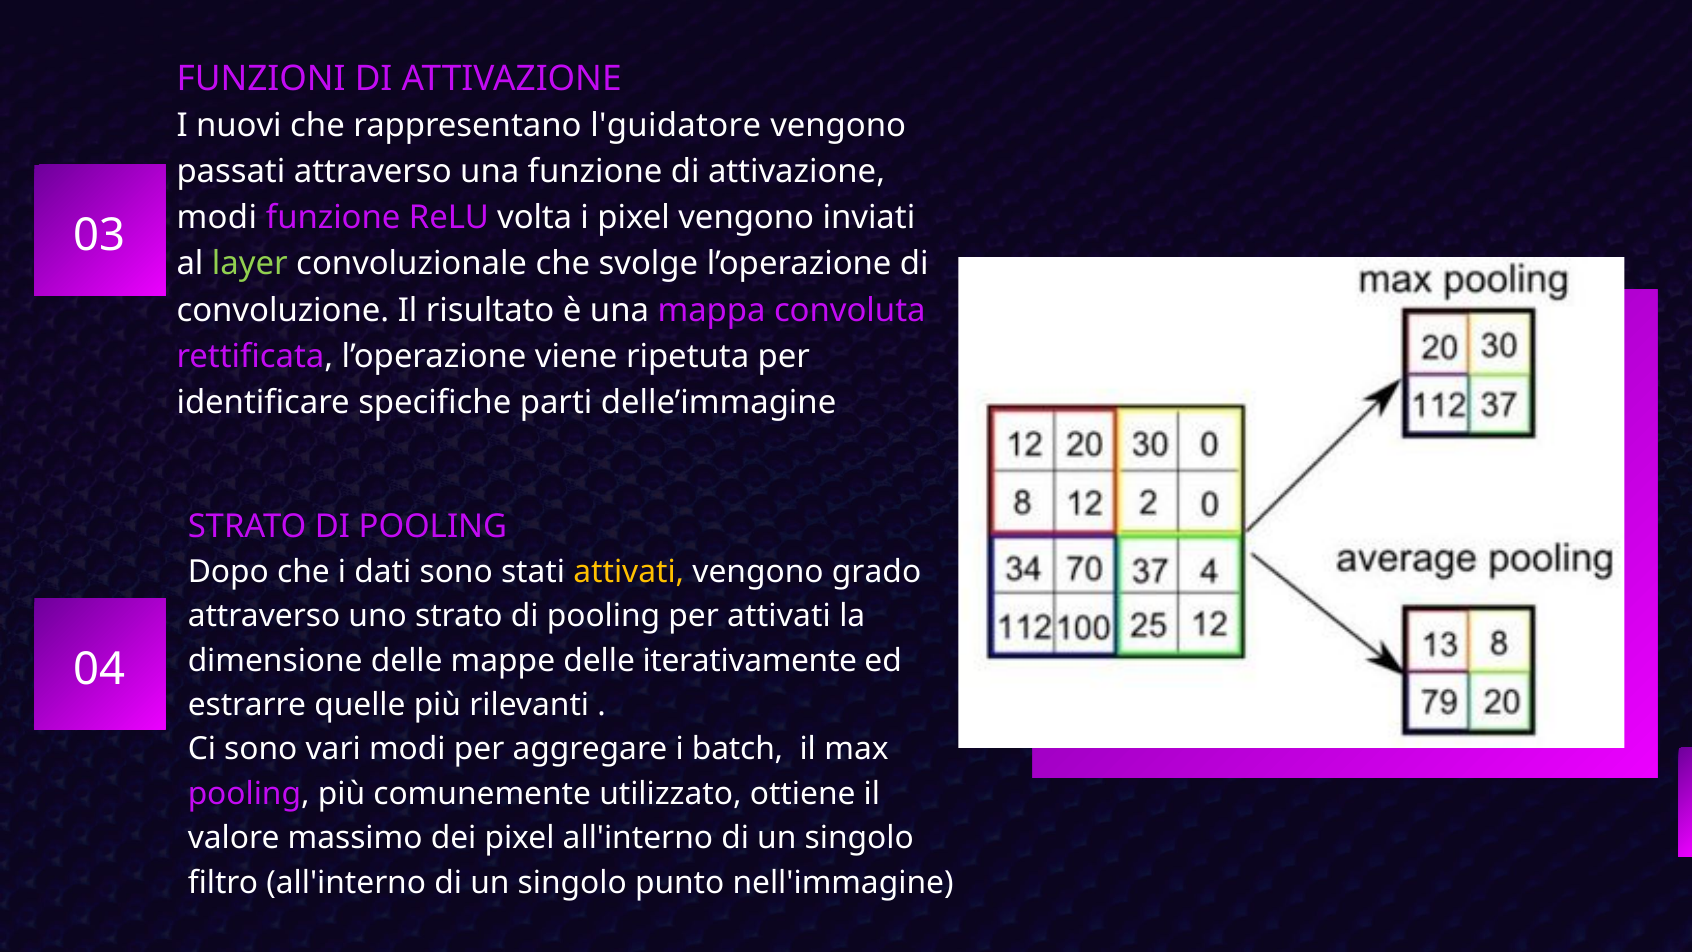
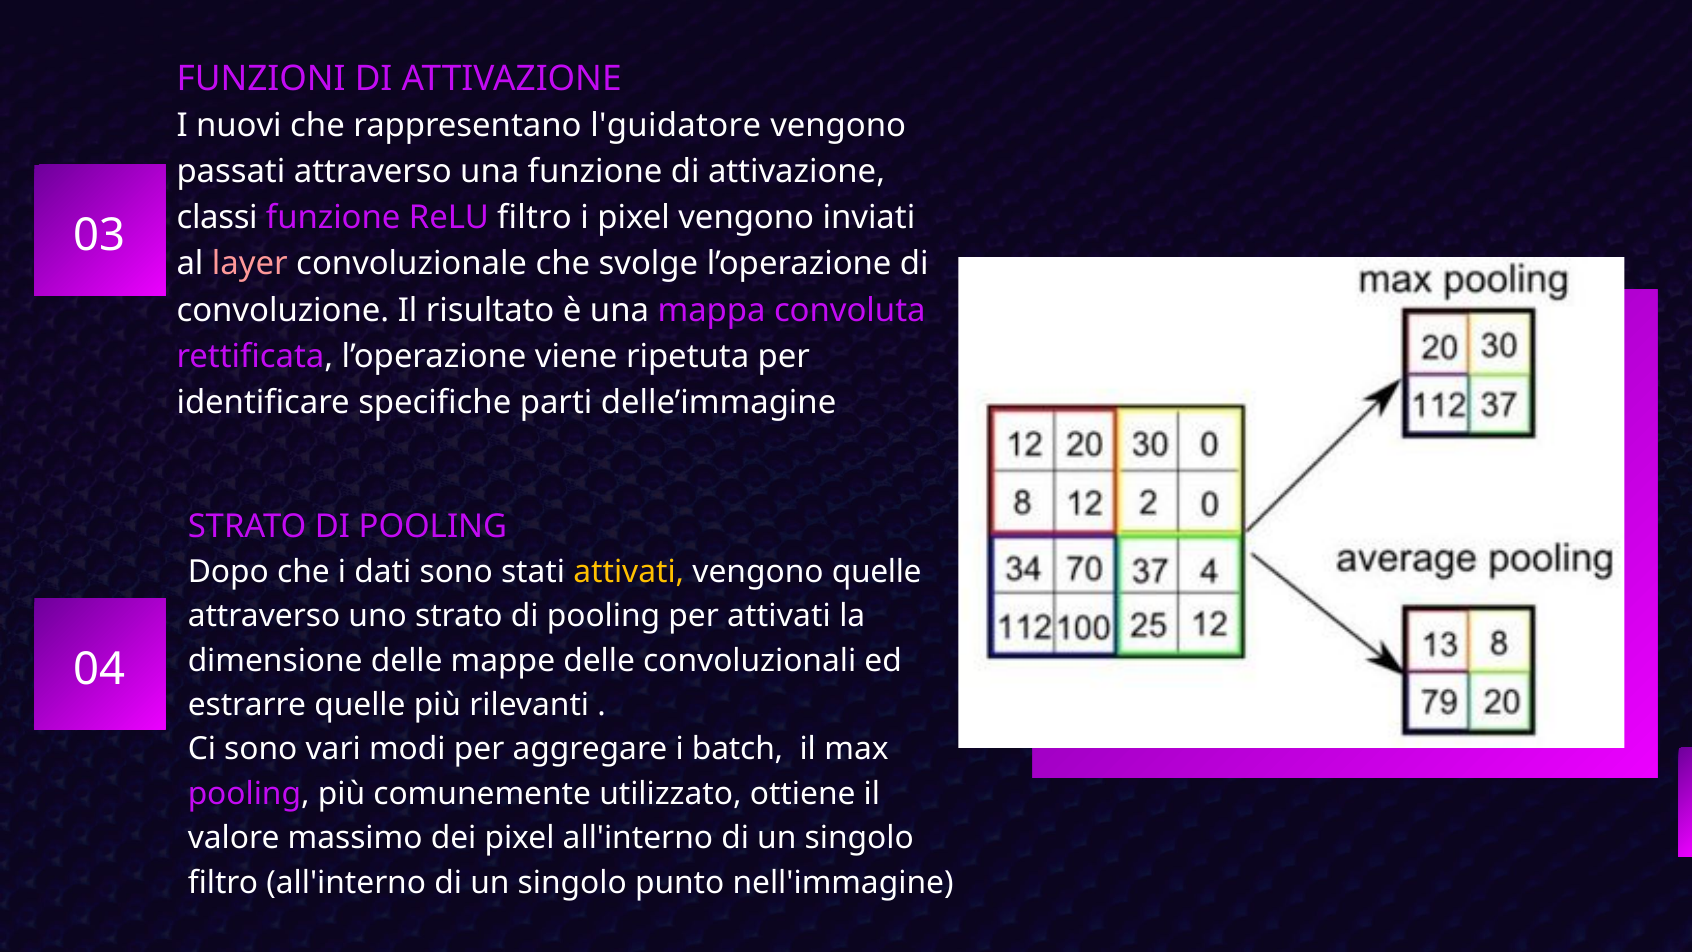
modi: modi -> classi (217, 218)
ReLU volta: volta -> filtro (534, 218)
layer colour: light green -> pink (250, 264)
vengono grado: grado -> quelle (877, 572)
iterativamente: iterativamente -> convoluzionali (750, 660)
